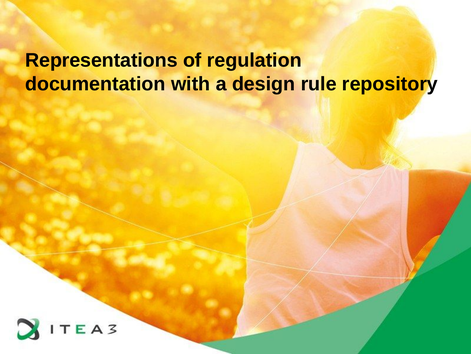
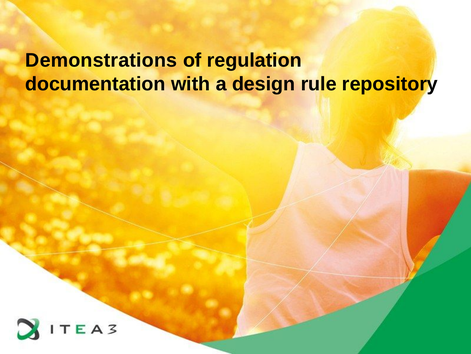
Representations: Representations -> Demonstrations (101, 60)
